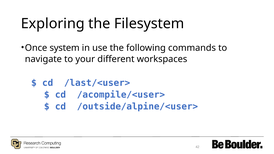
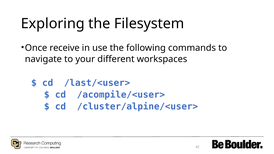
system: system -> receive (65, 48)
/outside/alpine/<user>: /outside/alpine/<user> -> /cluster/alpine/<user> (137, 107)
